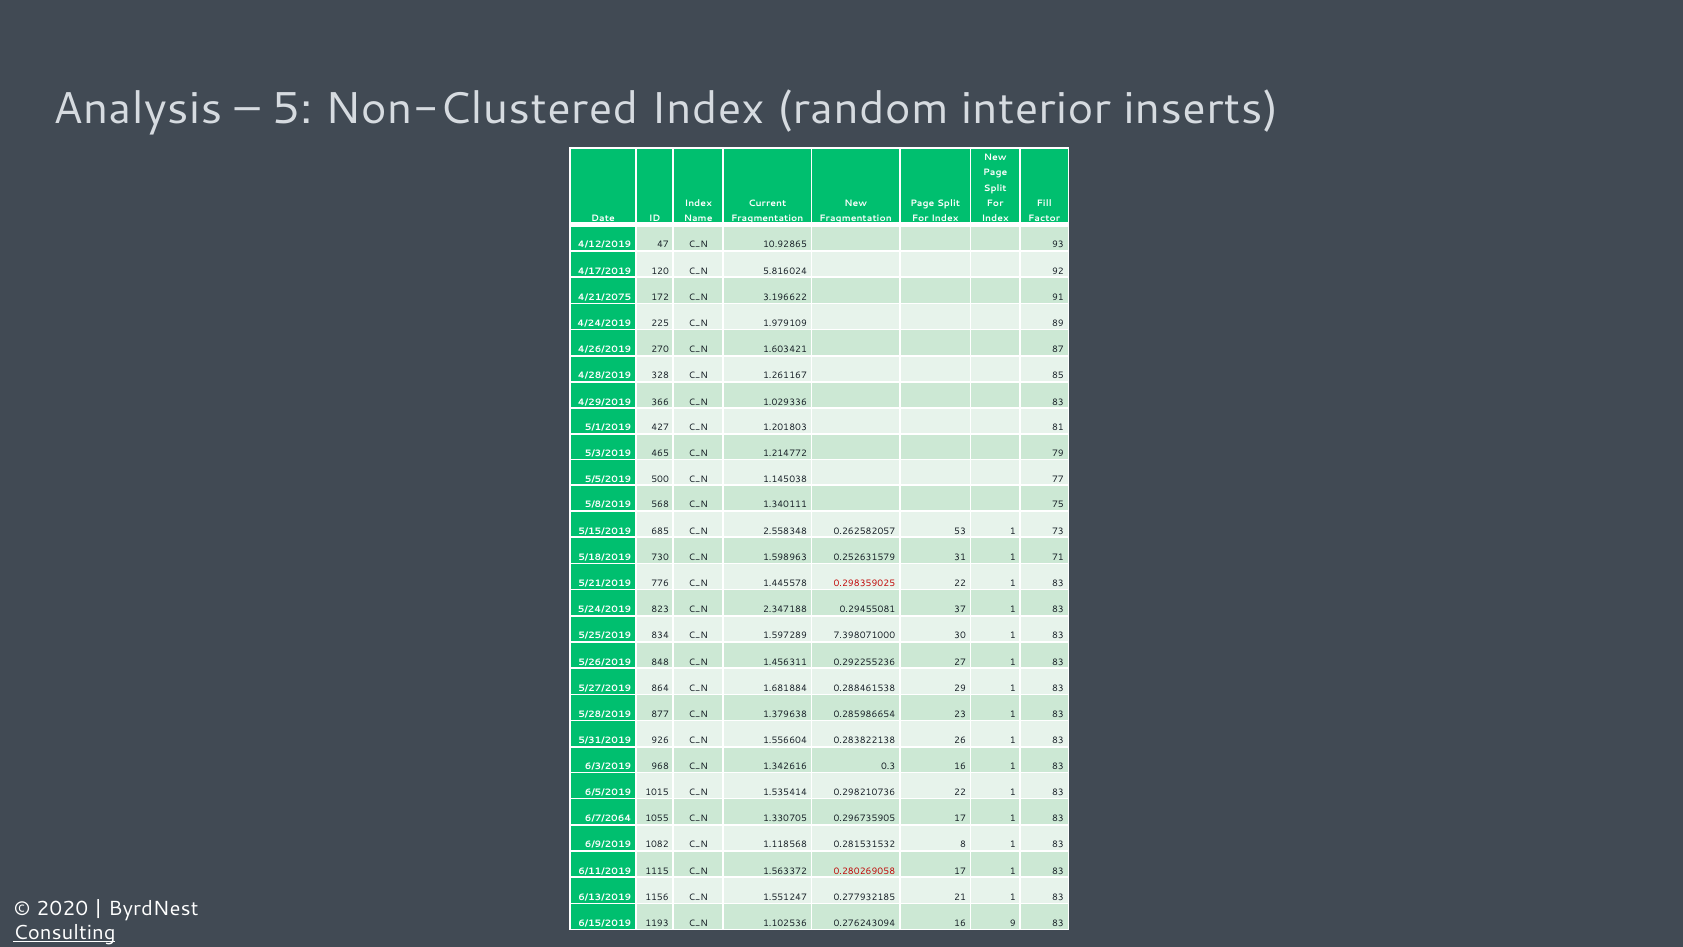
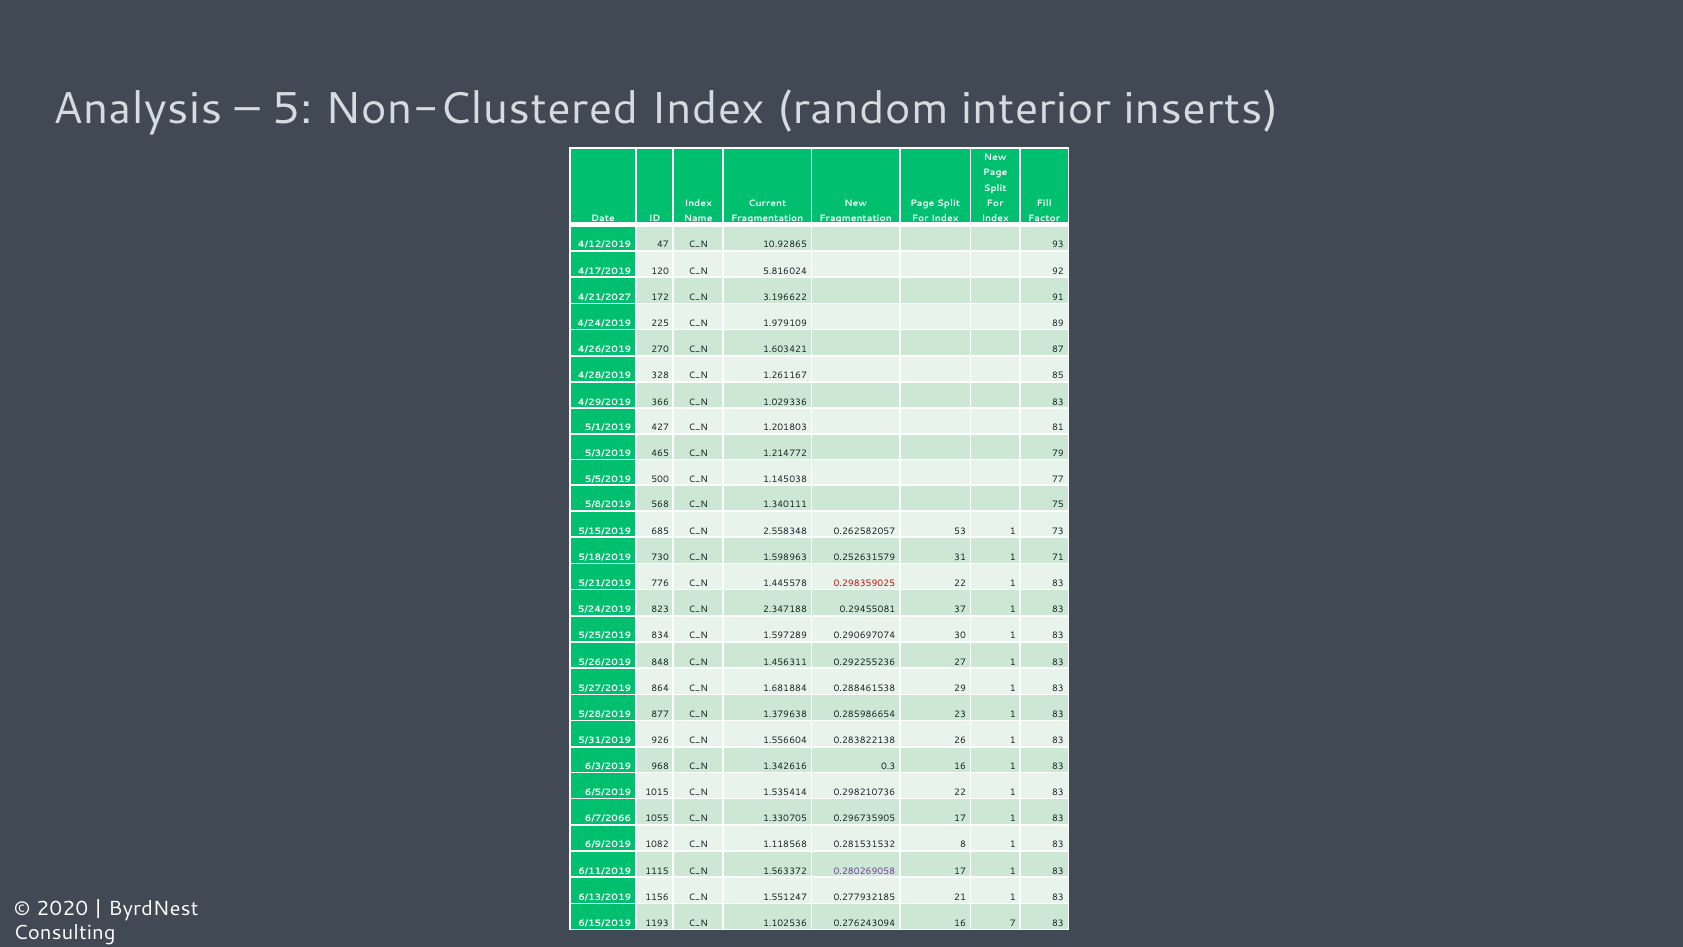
4/21/2075: 4/21/2075 -> 4/21/2027 (605, 297)
7.398071000: 7.398071000 -> 0.290697074 (864, 636)
6/7/2064: 6/7/2064 -> 6/7/2066 (608, 818)
0.280269058 colour: red -> purple (864, 871)
9: 9 -> 7 (1013, 923)
Consulting underline: present -> none (64, 933)
